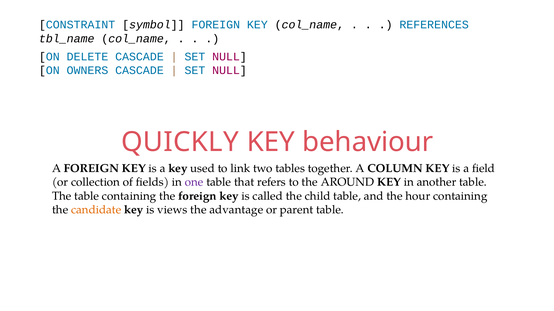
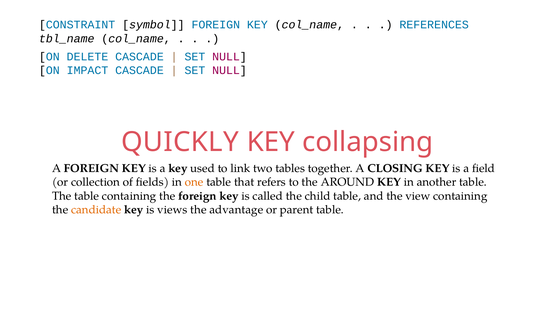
OWNERS: OWNERS -> IMPACT (87, 71)
behaviour: behaviour -> collapsing (368, 142)
COLUMN: COLUMN -> CLOSING (395, 169)
one colour: purple -> orange (194, 182)
hour: hour -> view (418, 196)
